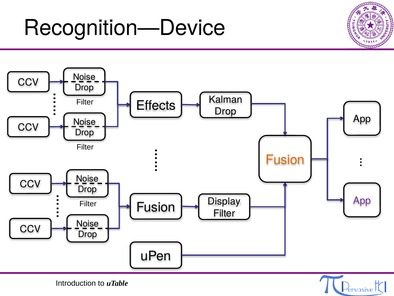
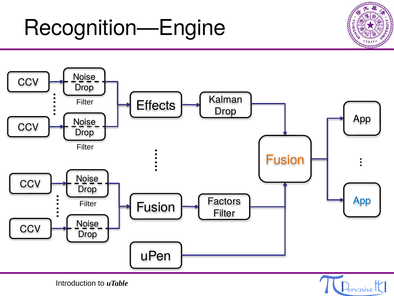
Recognition—Device: Recognition—Device -> Recognition—Engine (125, 28)
App colour: purple -> blue (362, 200)
Display: Display -> Factors (224, 201)
